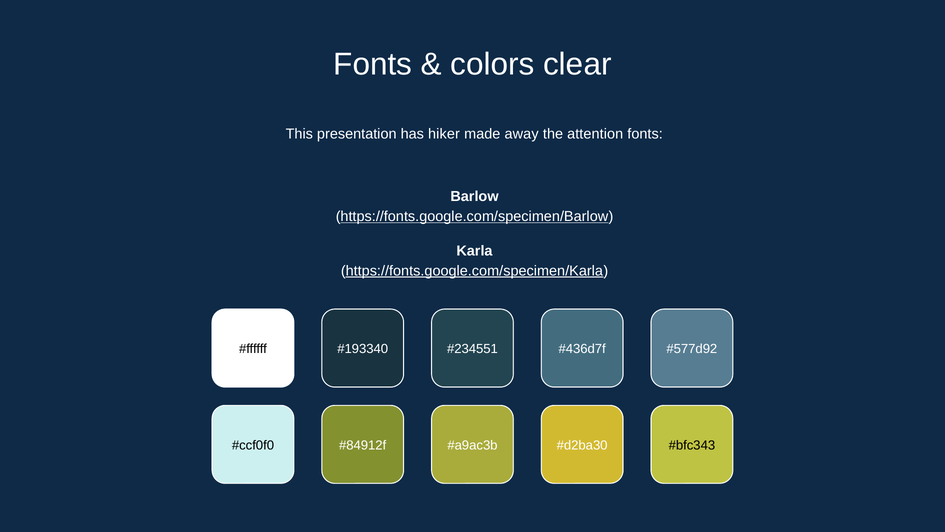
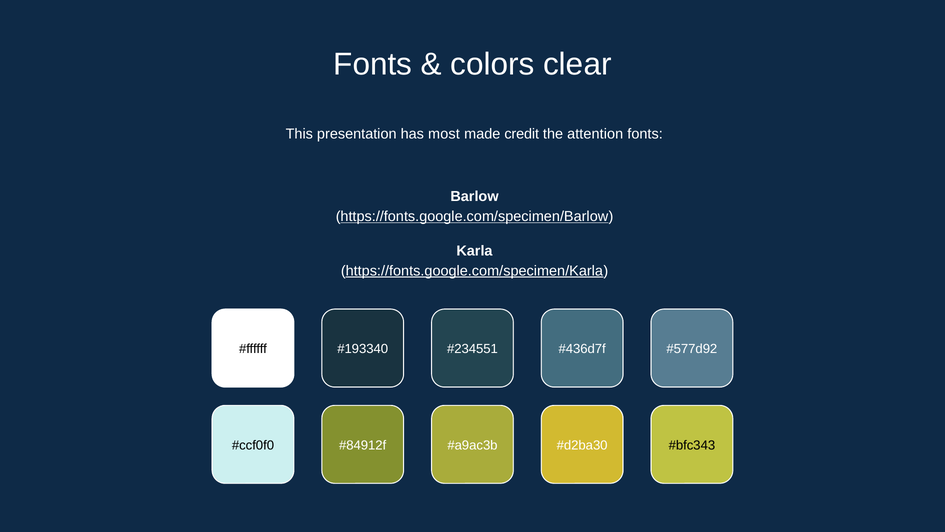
hiker: hiker -> most (444, 134)
away: away -> credit (522, 134)
